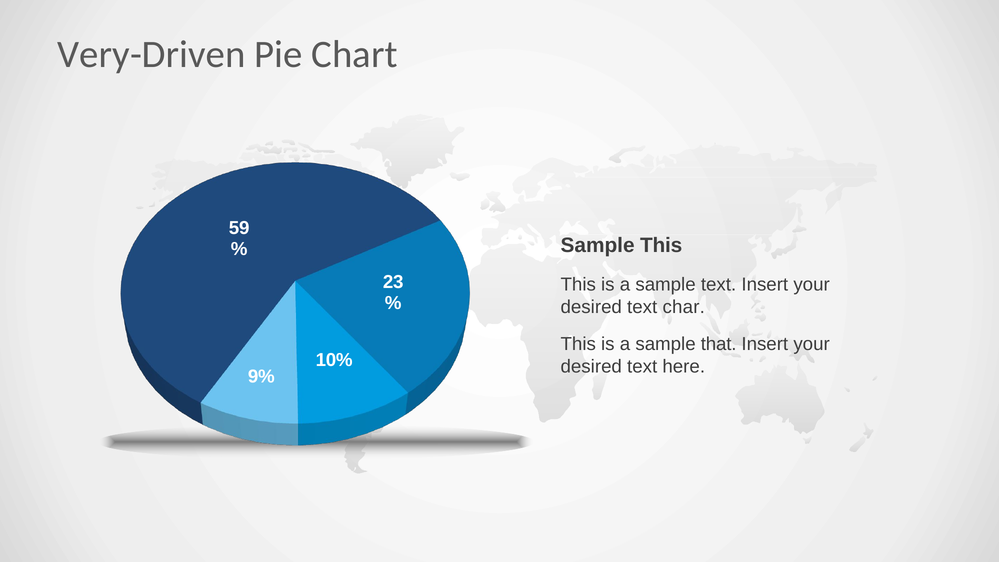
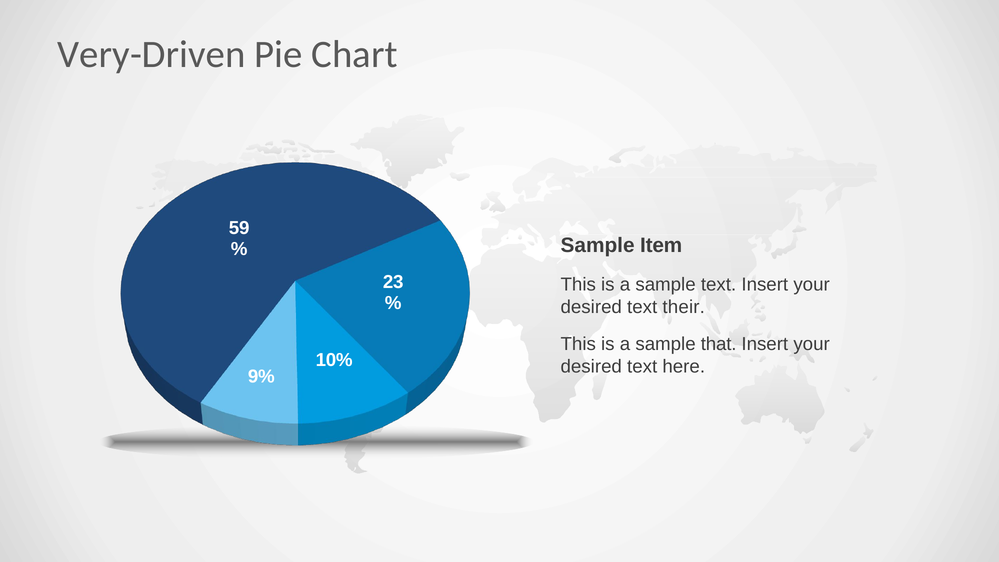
Sample This: This -> Item (661, 246)
char: char -> their (684, 307)
